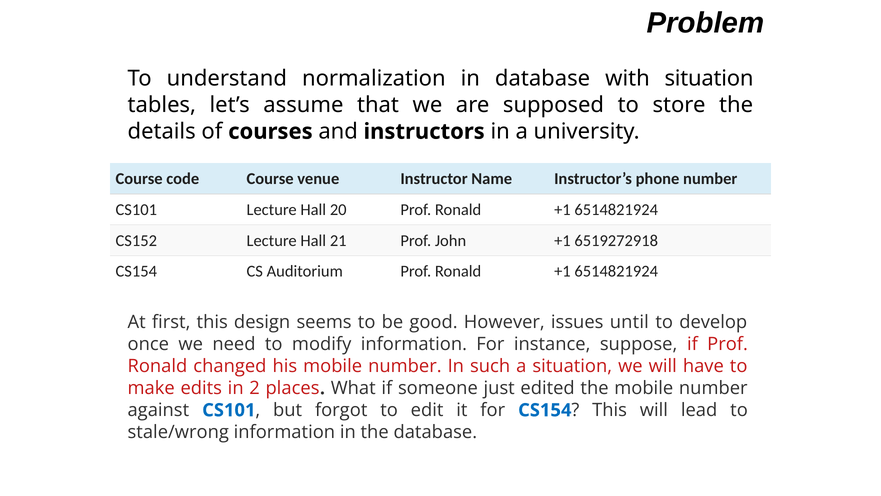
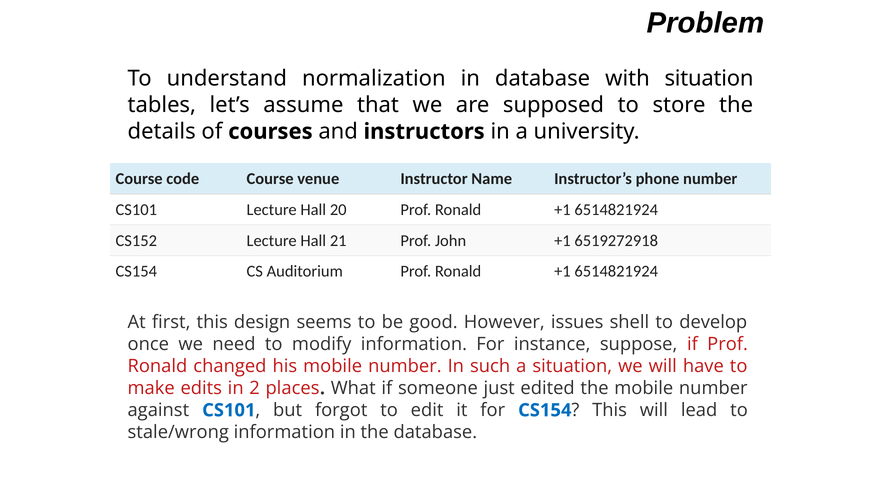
until: until -> shell (629, 322)
